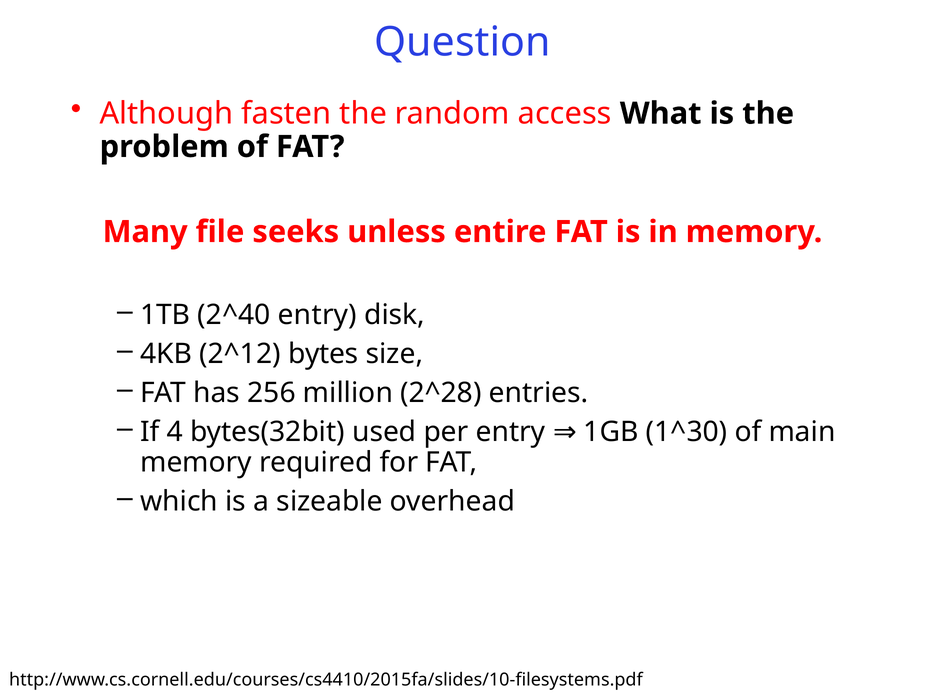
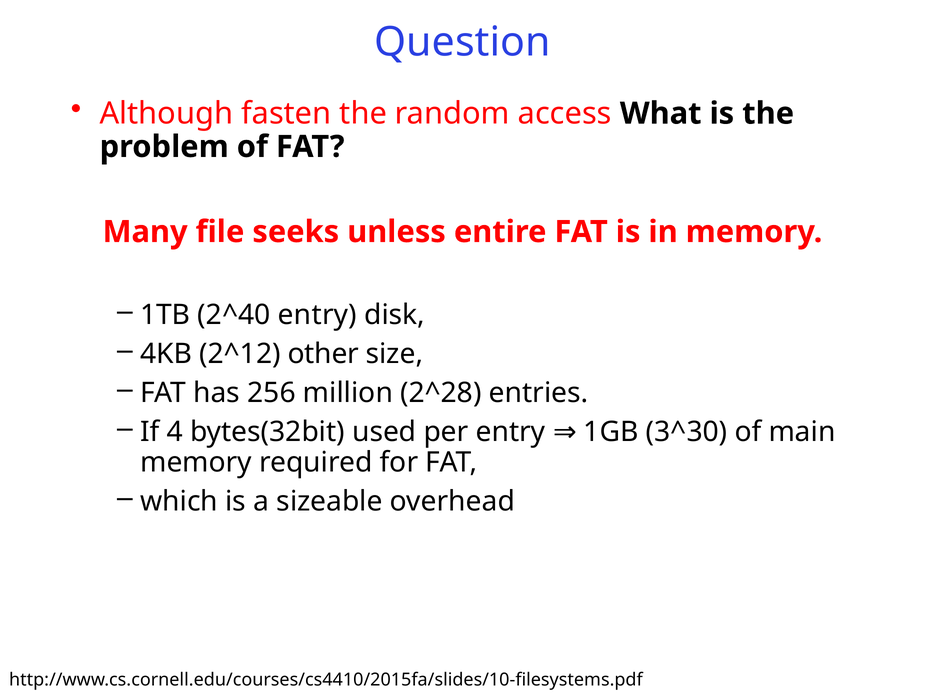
bytes: bytes -> other (323, 354)
1^30: 1^30 -> 3^30 (687, 432)
